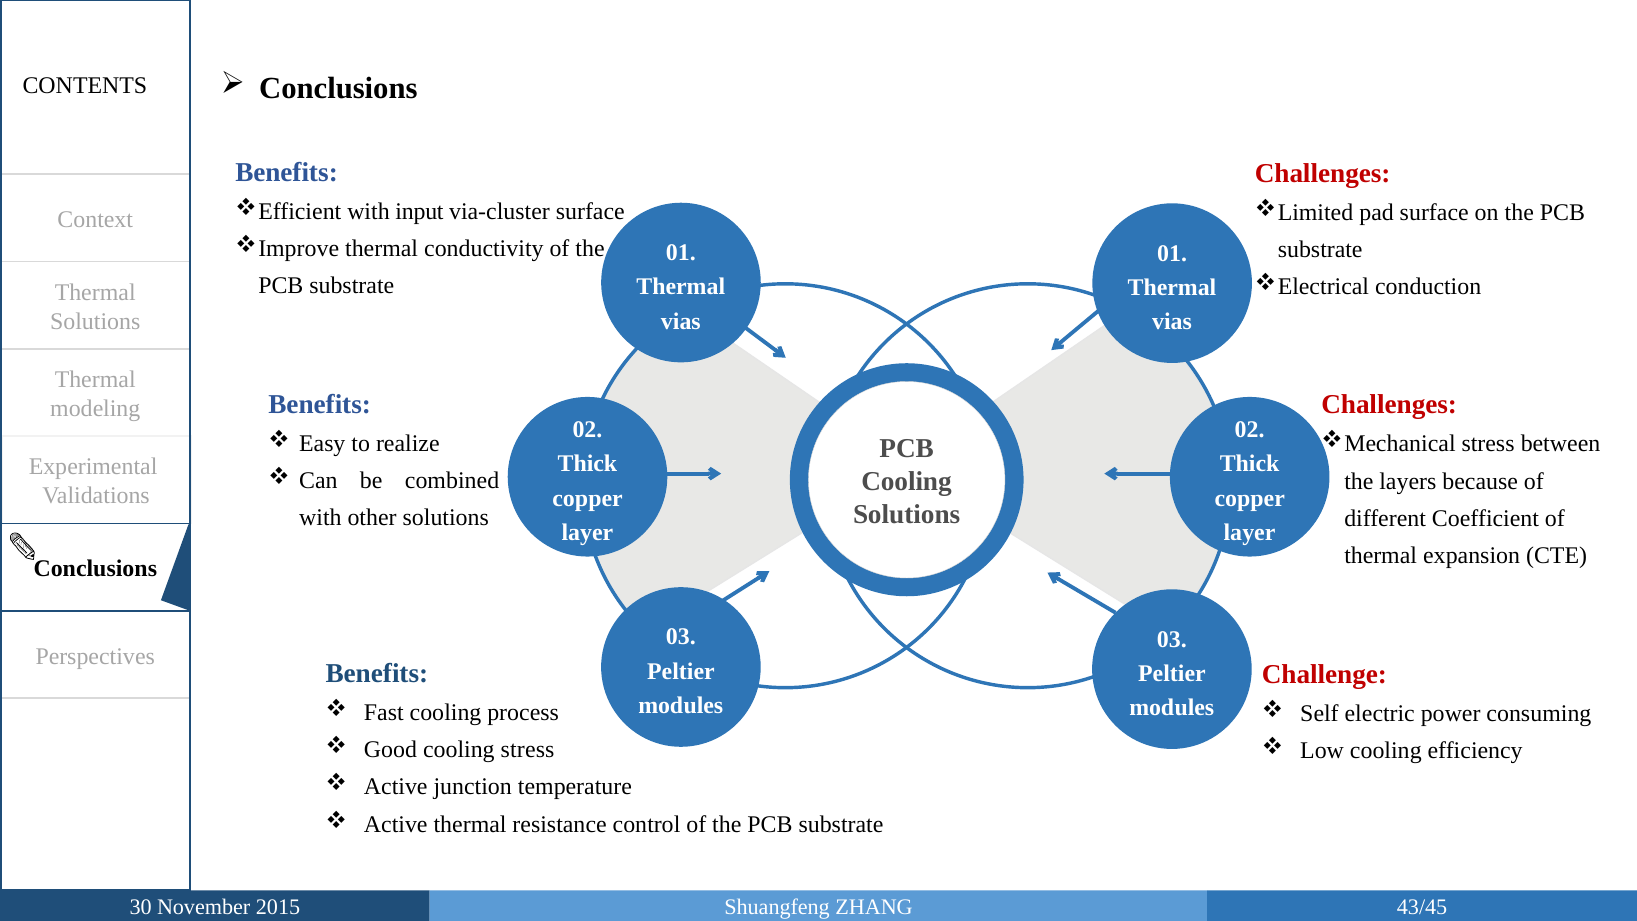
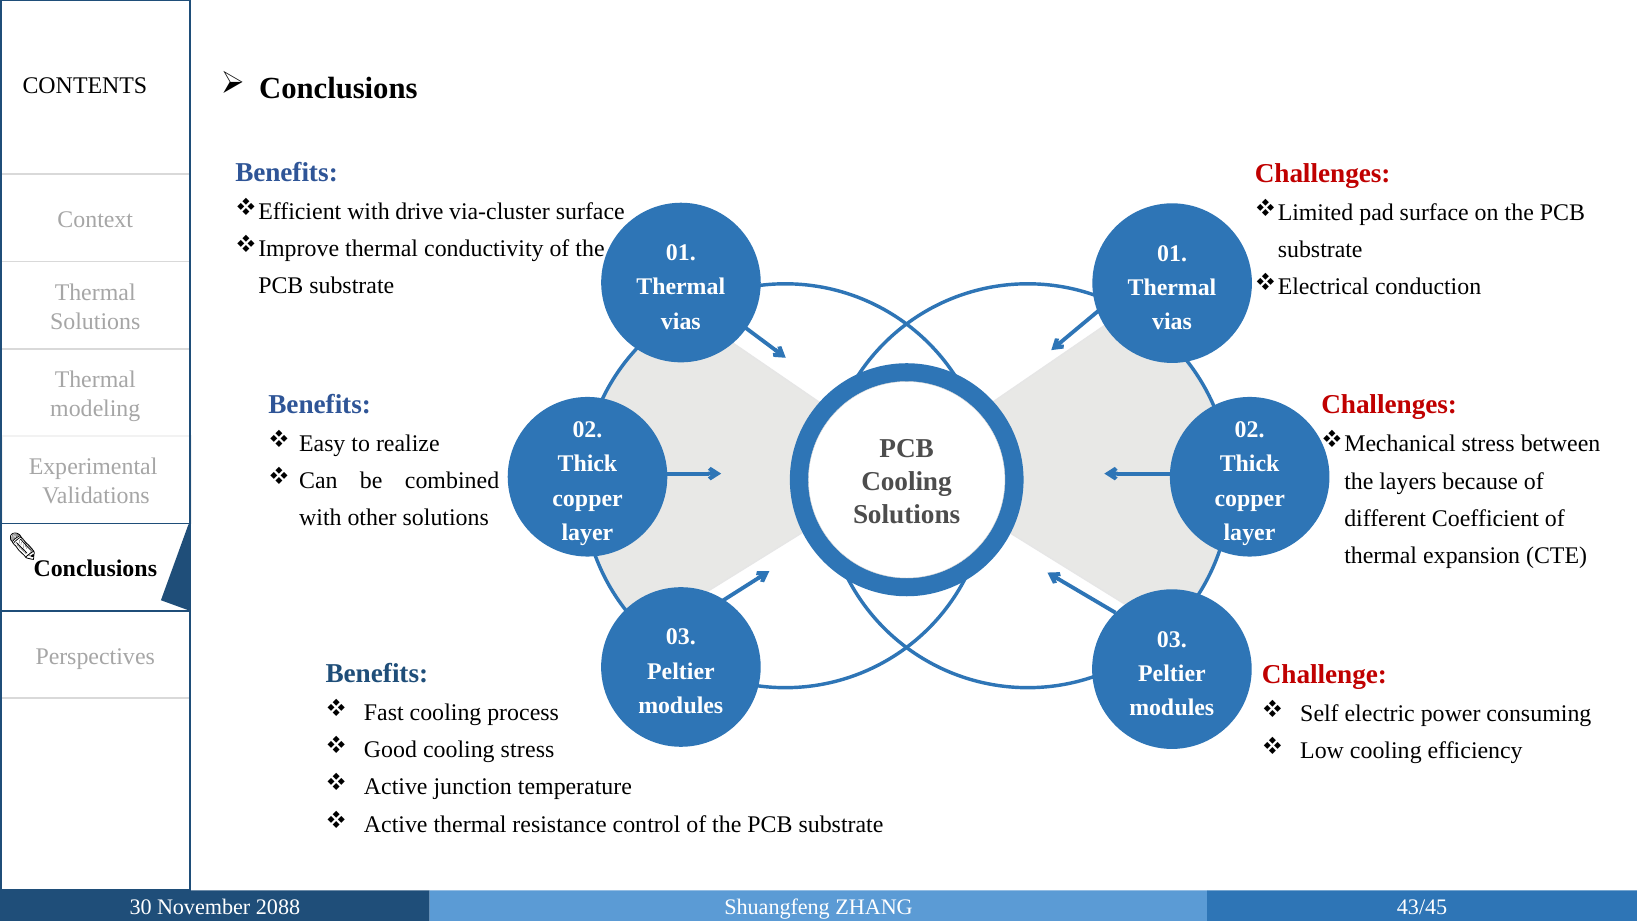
input: input -> drive (420, 212)
2015: 2015 -> 2088 (278, 907)
